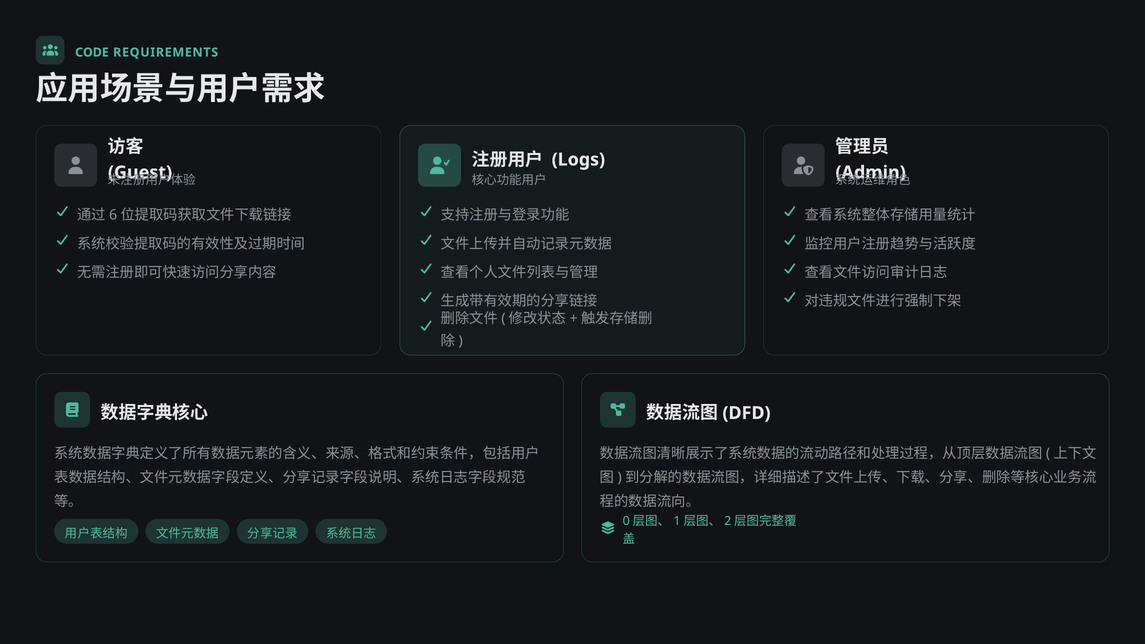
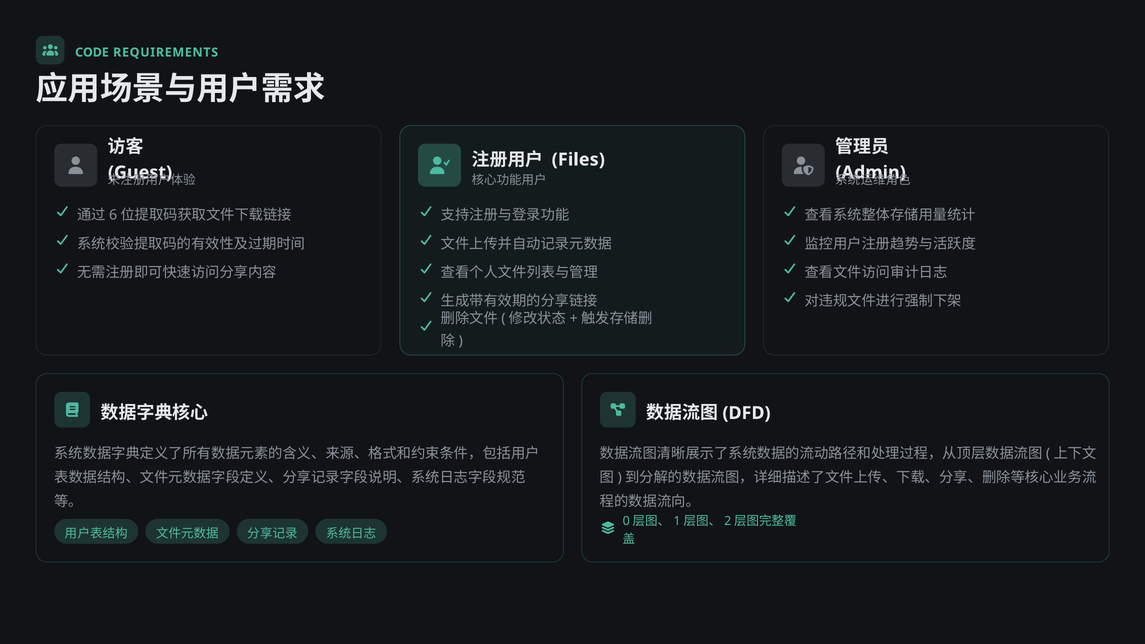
Logs: Logs -> Files (578, 160)
